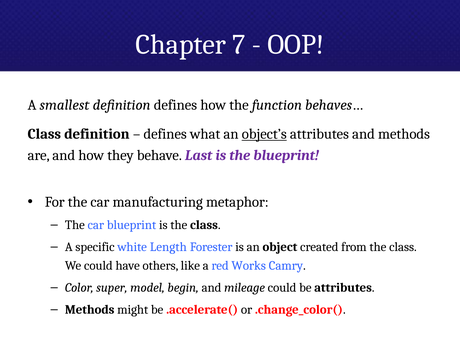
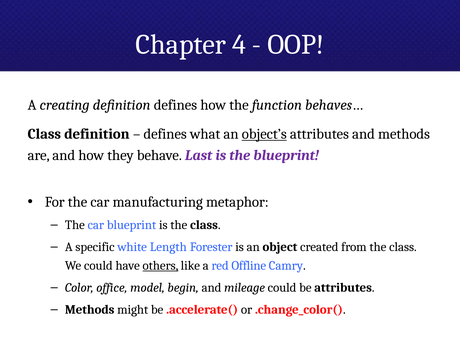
7: 7 -> 4 (239, 45)
smallest: smallest -> creating (65, 105)
others underline: none -> present (160, 265)
Works: Works -> Offline (249, 265)
super: super -> office (112, 287)
